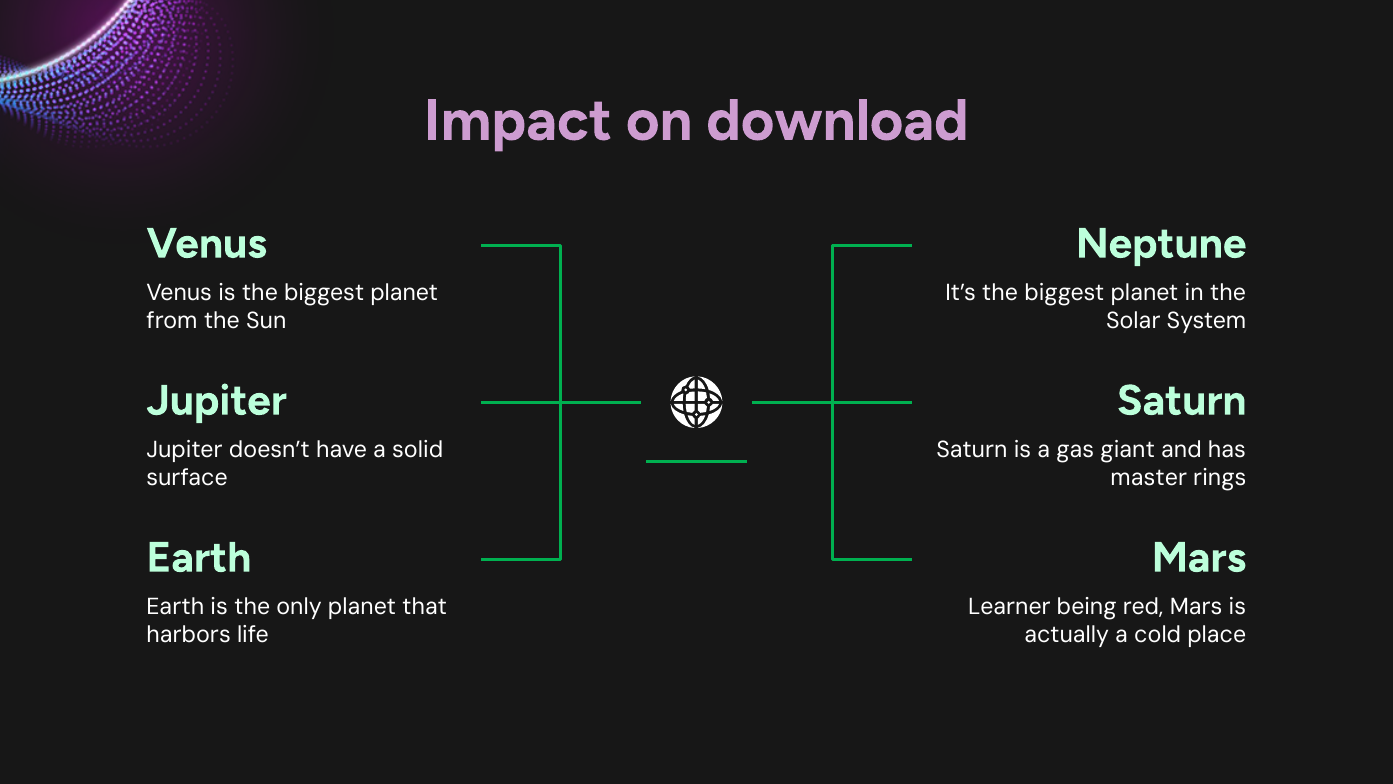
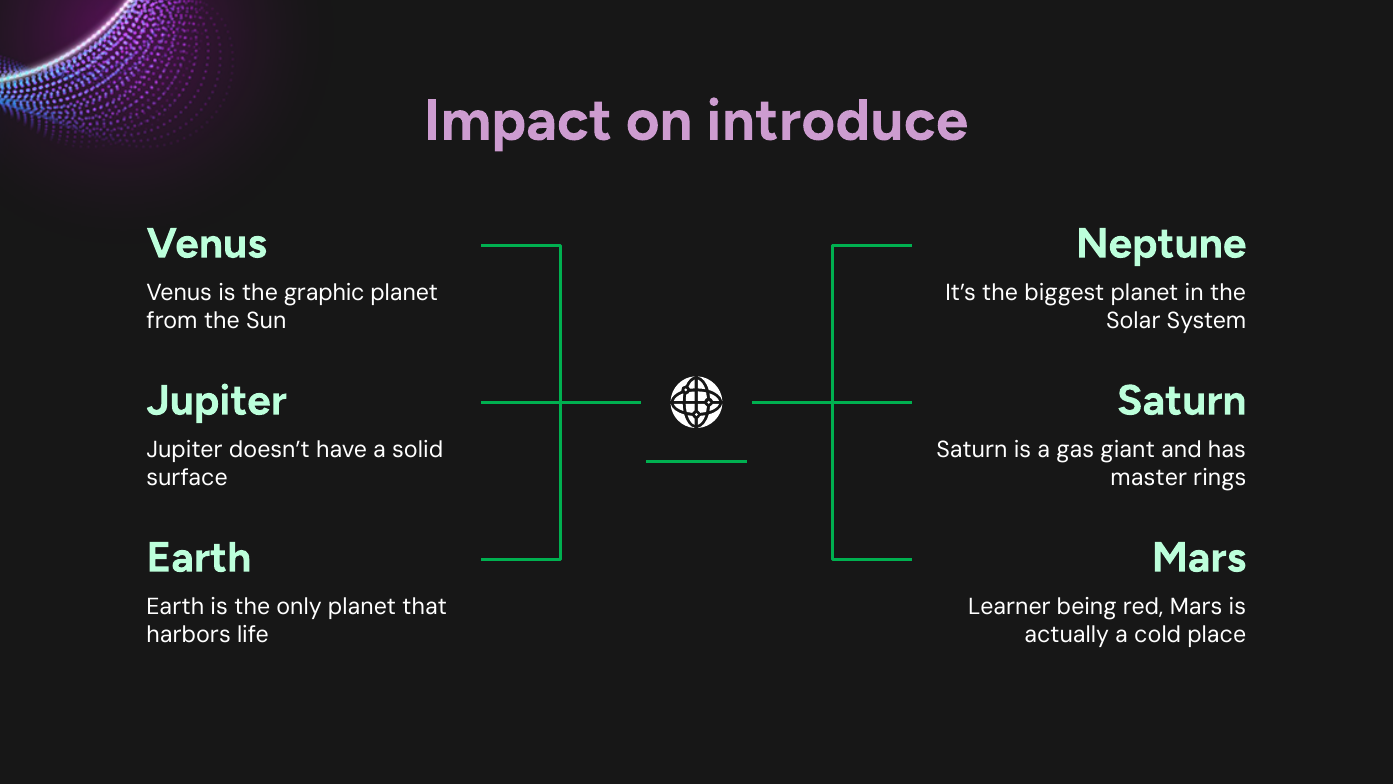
download: download -> introduce (837, 121)
is the biggest: biggest -> graphic (324, 293)
